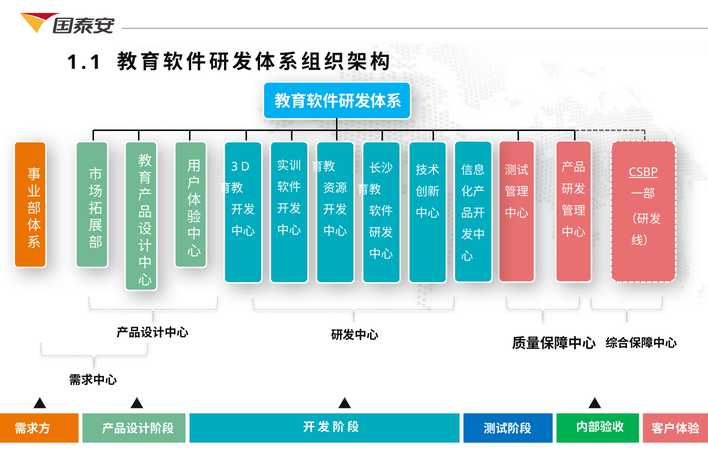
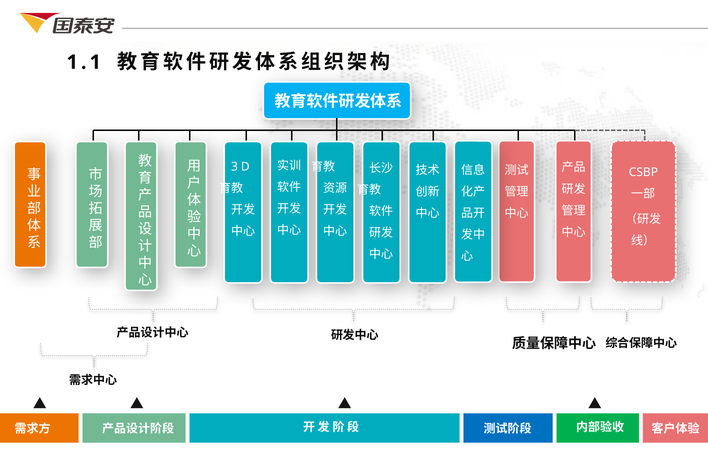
CSBP underline: present -> none (643, 172)
